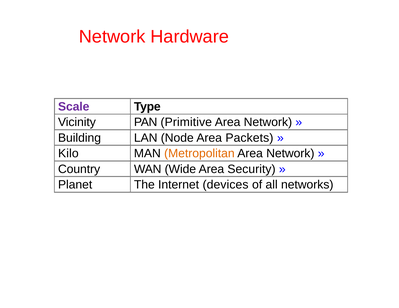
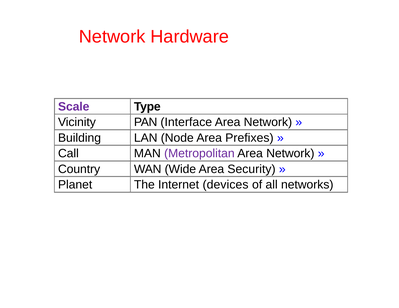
Primitive: Primitive -> Interface (186, 122)
Packets: Packets -> Prefixes (249, 138)
Kilo: Kilo -> Call (68, 154)
Metropolitan colour: orange -> purple (199, 154)
